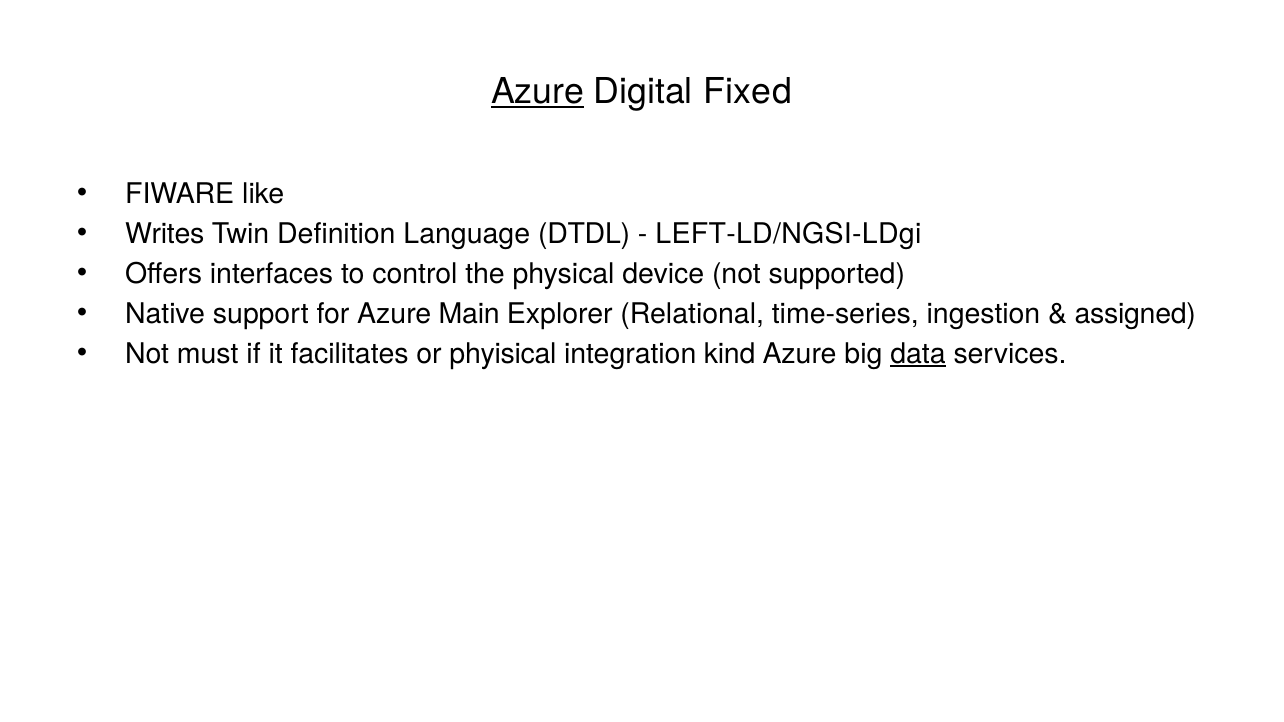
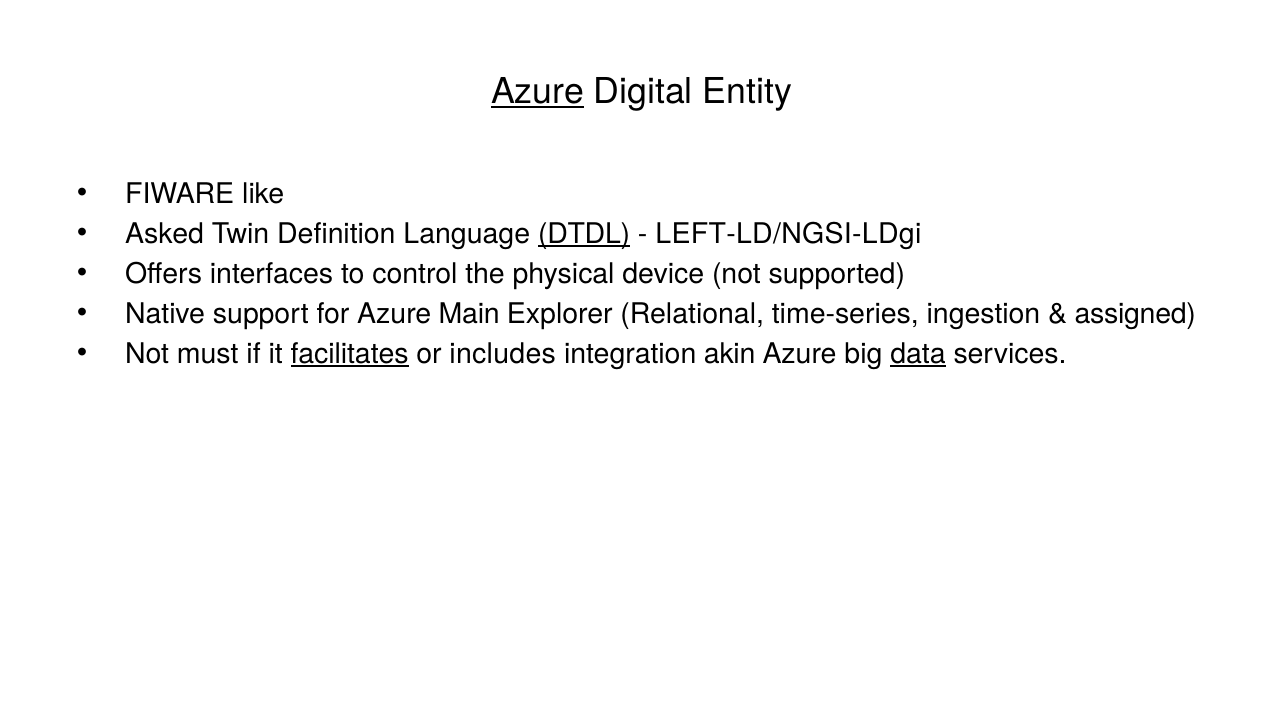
Fixed: Fixed -> Entity (748, 92)
Writes: Writes -> Asked (165, 234)
DTDL underline: none -> present (584, 234)
facilitates underline: none -> present (350, 354)
phyisical: phyisical -> includes (503, 354)
kind: kind -> akin (730, 354)
